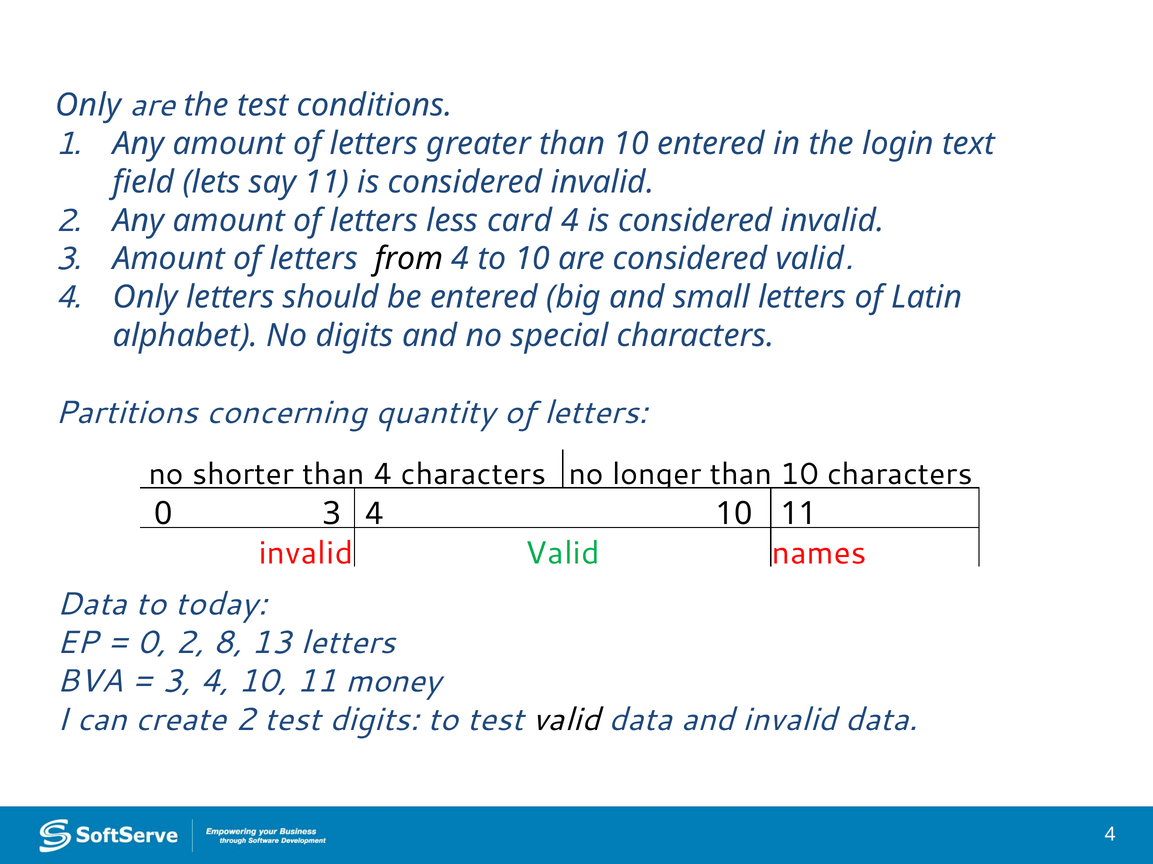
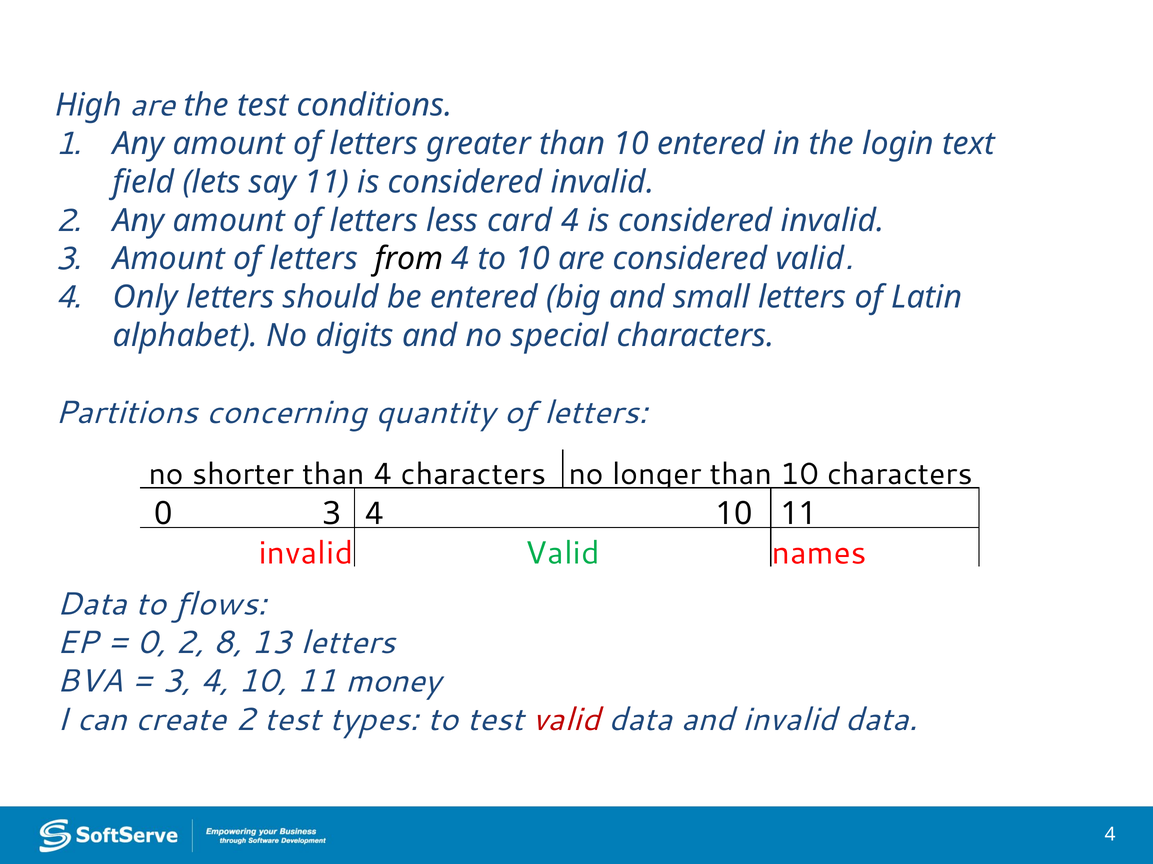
Only: Only -> High (88, 105)
today: today -> flows (221, 605)
test digits: digits -> types (374, 720)
valid colour: black -> red (566, 720)
